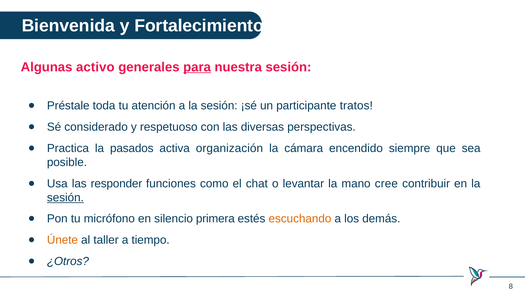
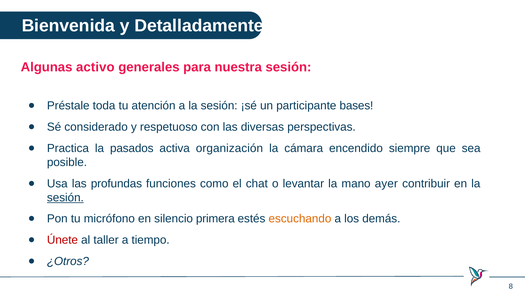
Fortalecimiento: Fortalecimiento -> Detalladamente (199, 26)
para underline: present -> none (197, 67)
tratos: tratos -> bases (356, 106)
responder: responder -> profundas (116, 184)
cree: cree -> ayer (386, 184)
Únete colour: orange -> red (62, 240)
